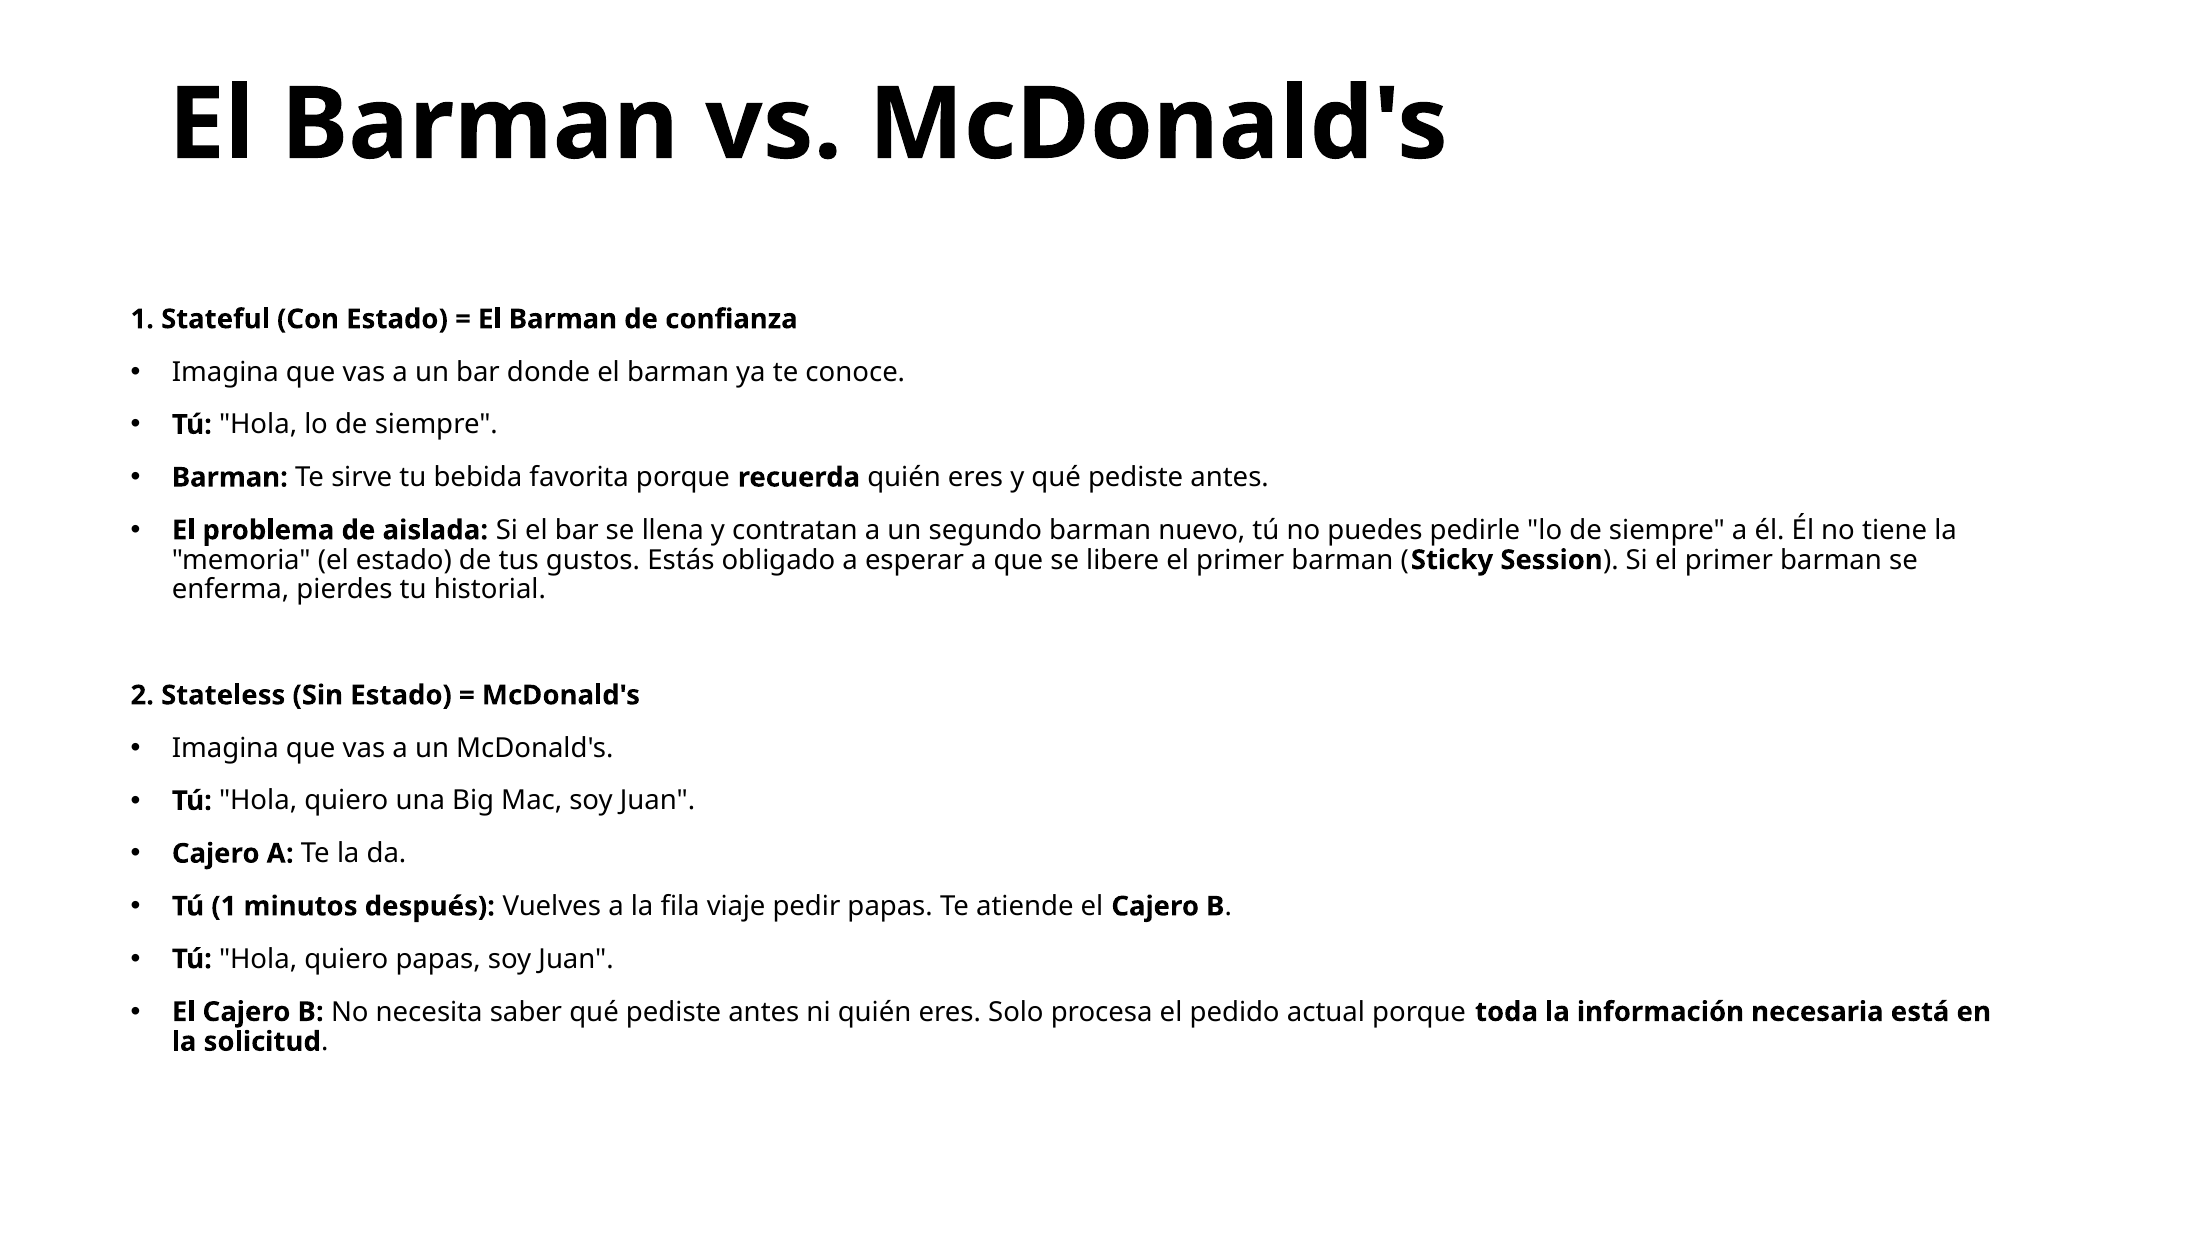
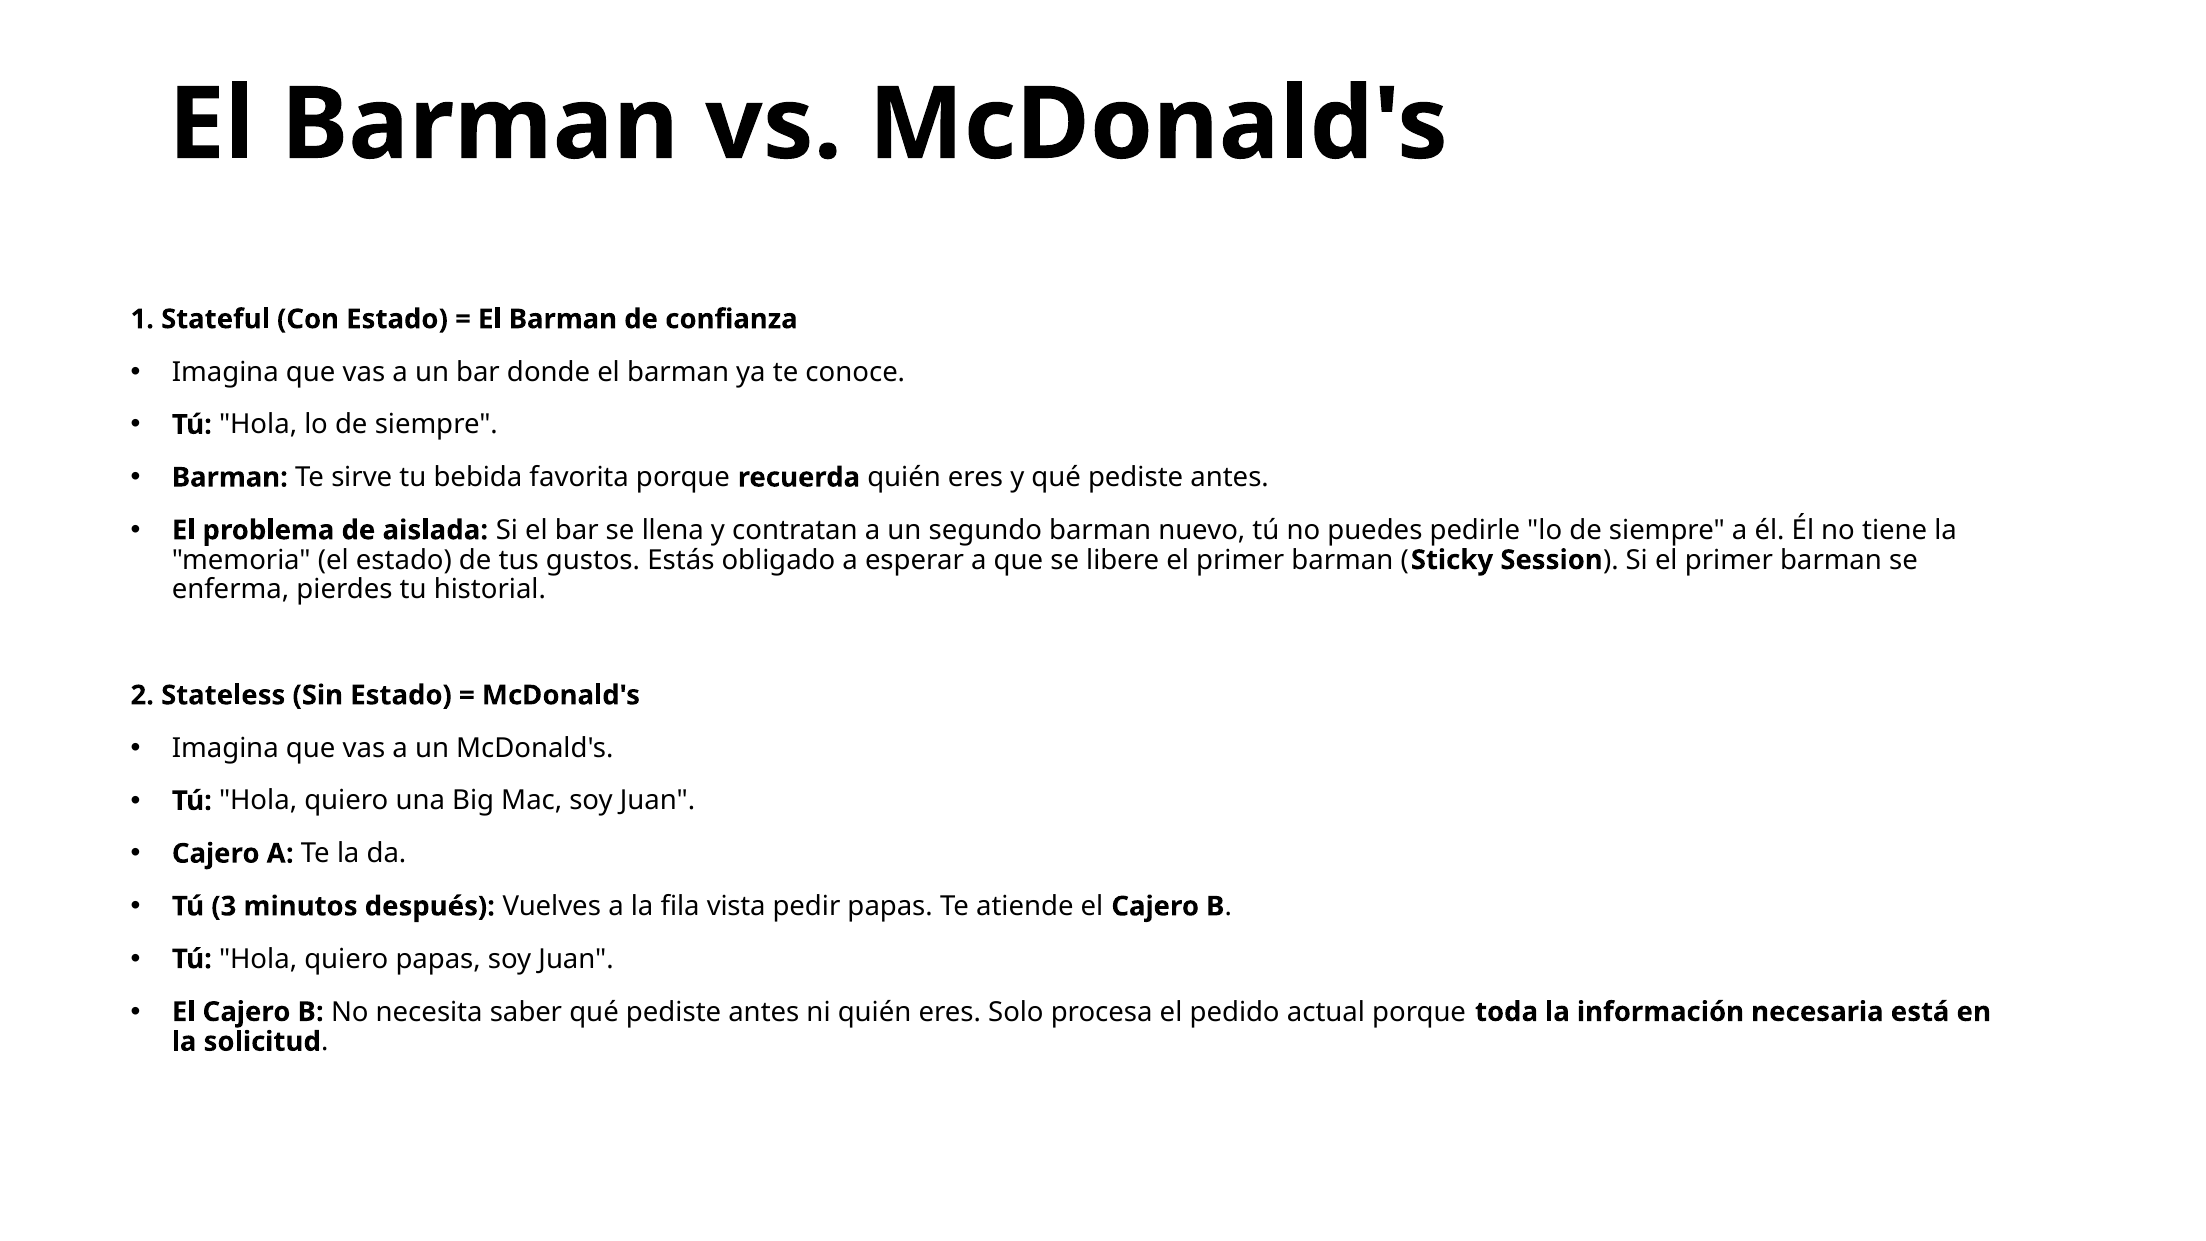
Tú 1: 1 -> 3 (224, 906)
viaje: viaje -> vista (736, 906)
